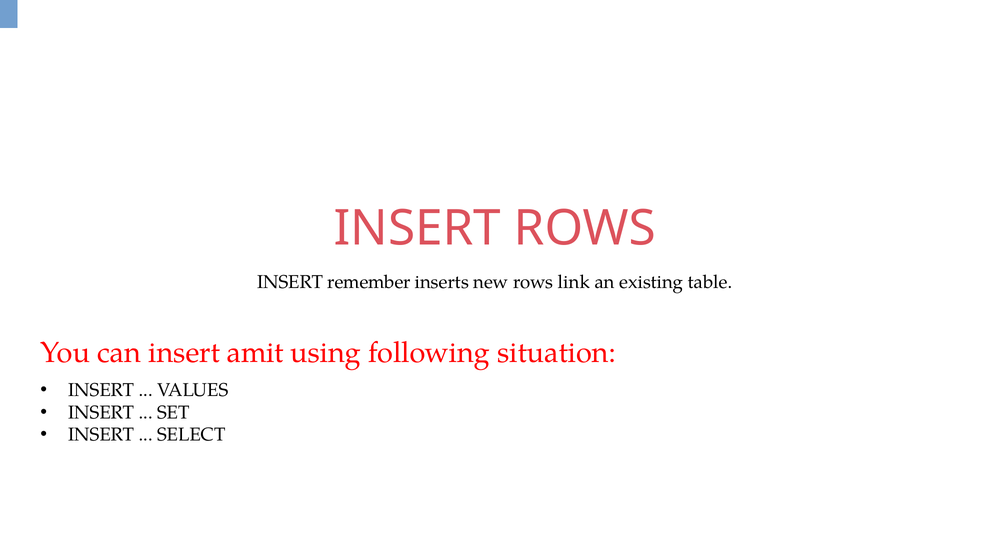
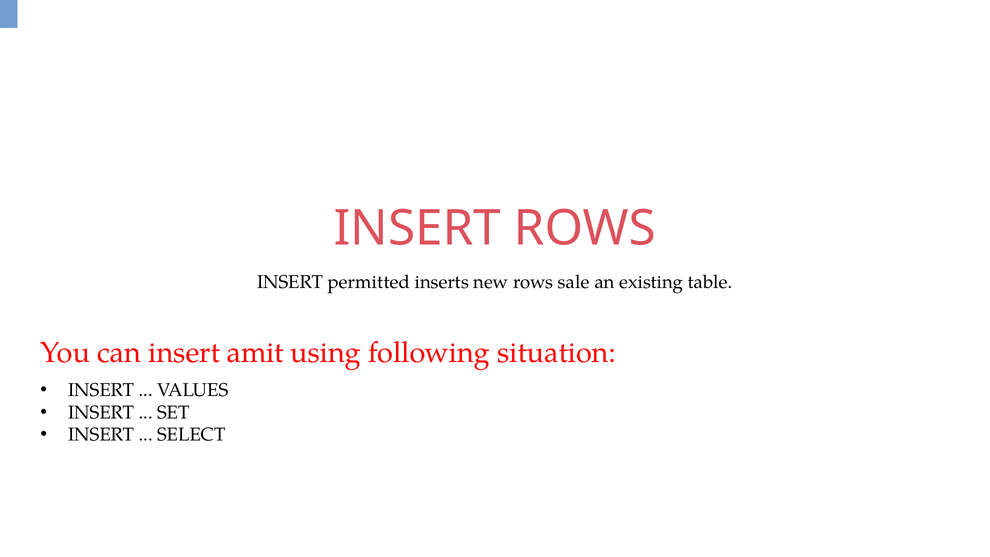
remember: remember -> permitted (369, 282)
link: link -> sale (574, 282)
